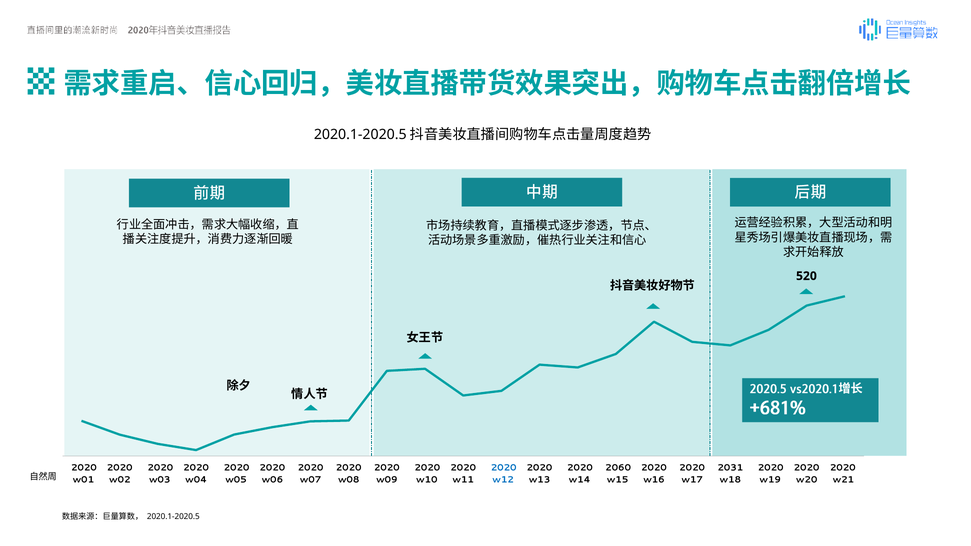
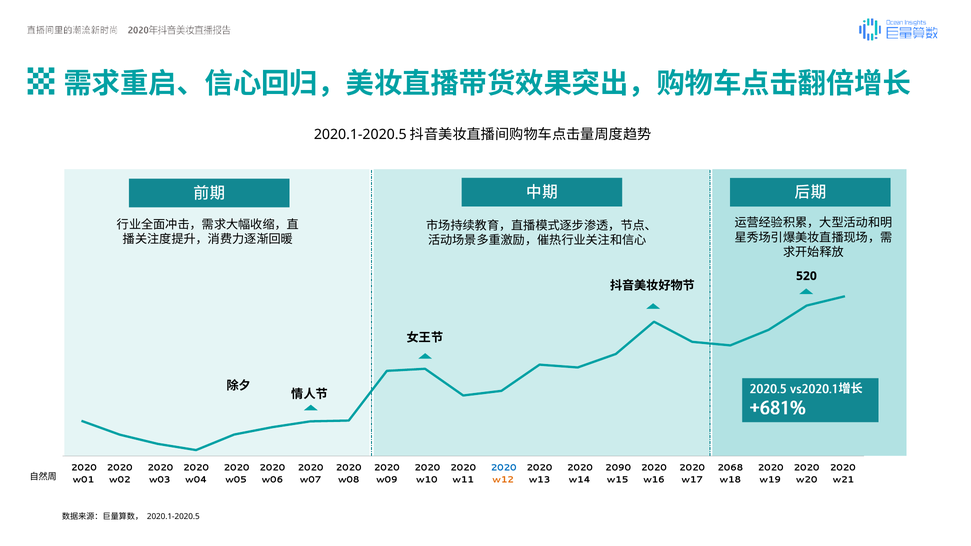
2060: 2060 -> 2090 (618, 468)
2031: 2031 -> 2068 (730, 468)
w12 colour: blue -> orange (503, 480)
